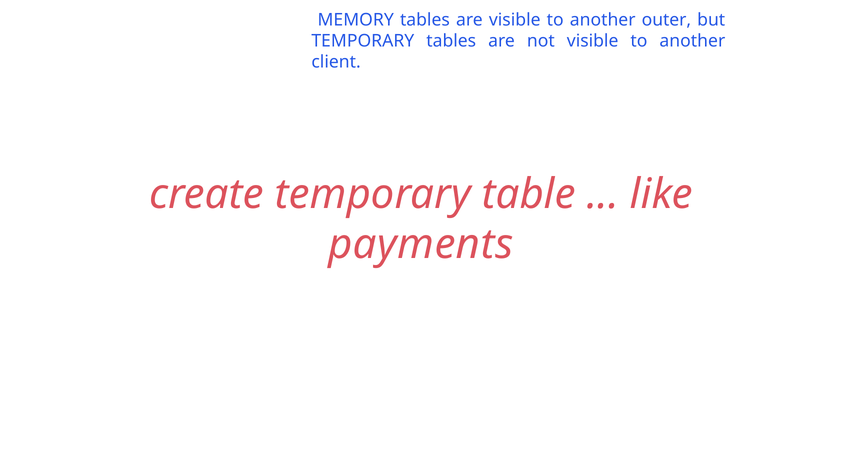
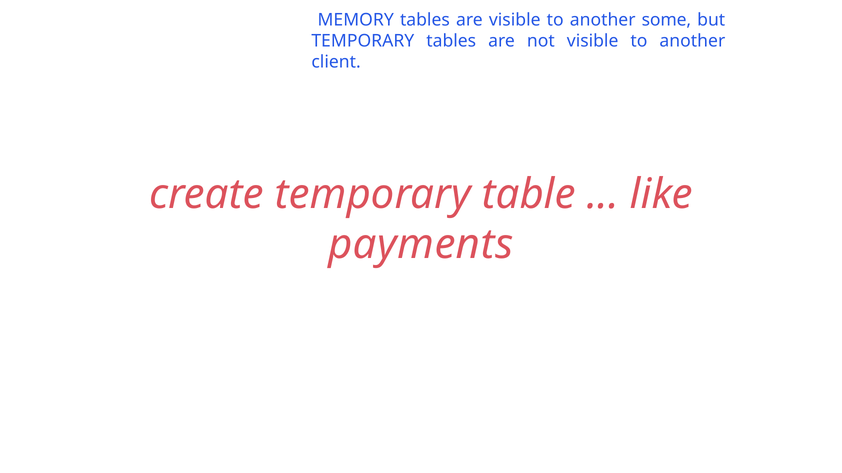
outer: outer -> some (666, 20)
